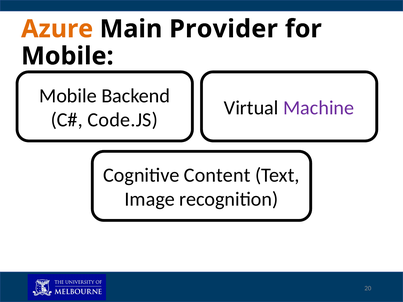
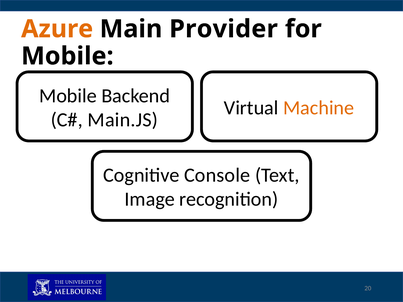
Machine colour: purple -> orange (319, 108)
Code.JS: Code.JS -> Main.JS (123, 120)
Content: Content -> Console (217, 175)
